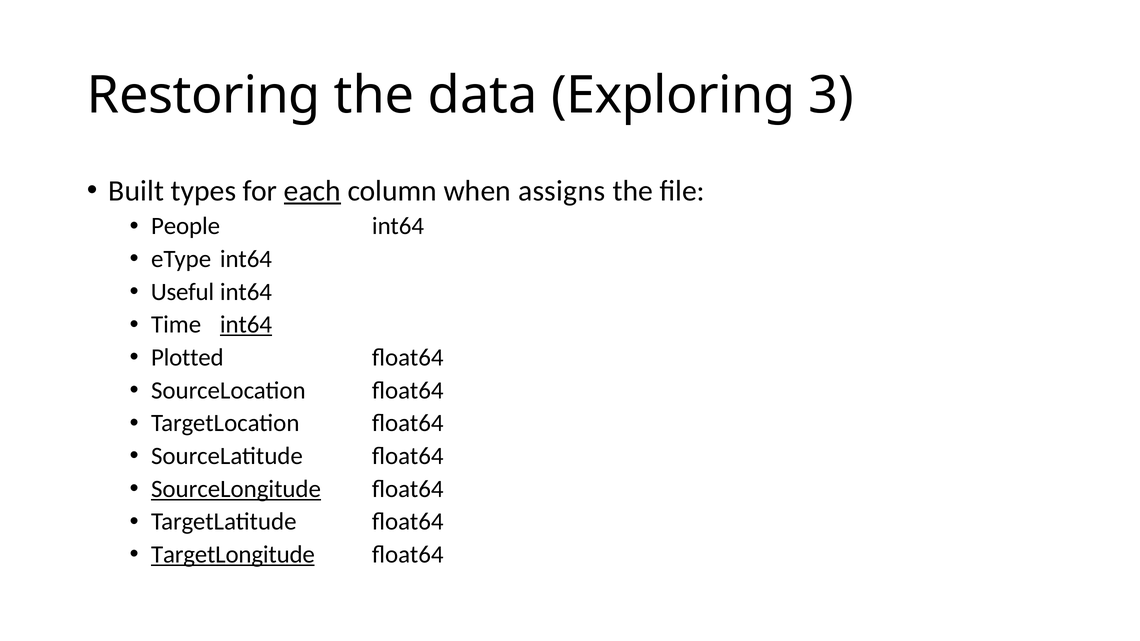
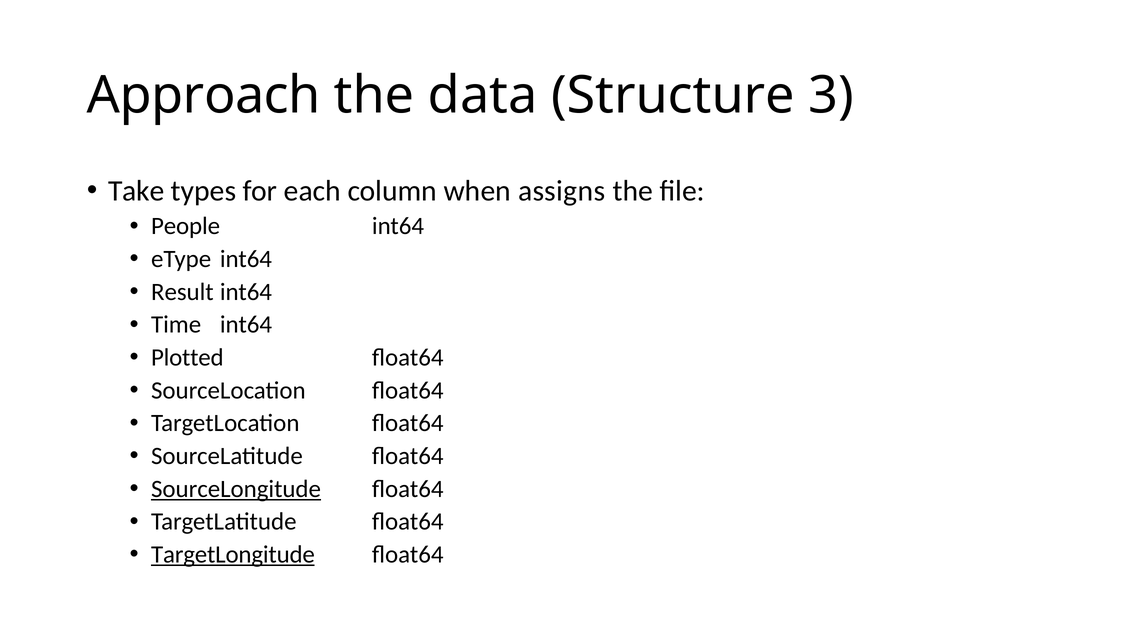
Restoring: Restoring -> Approach (204, 96)
Exploring: Exploring -> Structure (673, 96)
Built: Built -> Take (136, 191)
each underline: present -> none (312, 191)
Useful: Useful -> Result (182, 292)
int64 underline: present -> none (246, 325)
